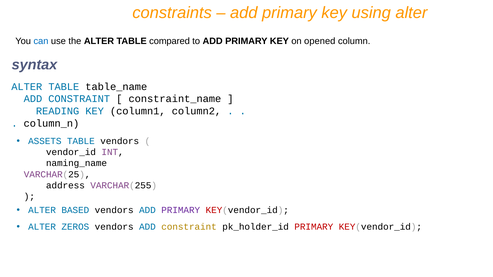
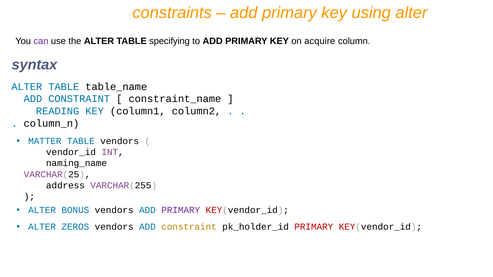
can colour: blue -> purple (41, 41)
compared: compared -> specifying (170, 41)
opened: opened -> acquire (320, 41)
ASSETS: ASSETS -> MATTER (45, 141)
BASED: BASED -> BONUS (75, 210)
